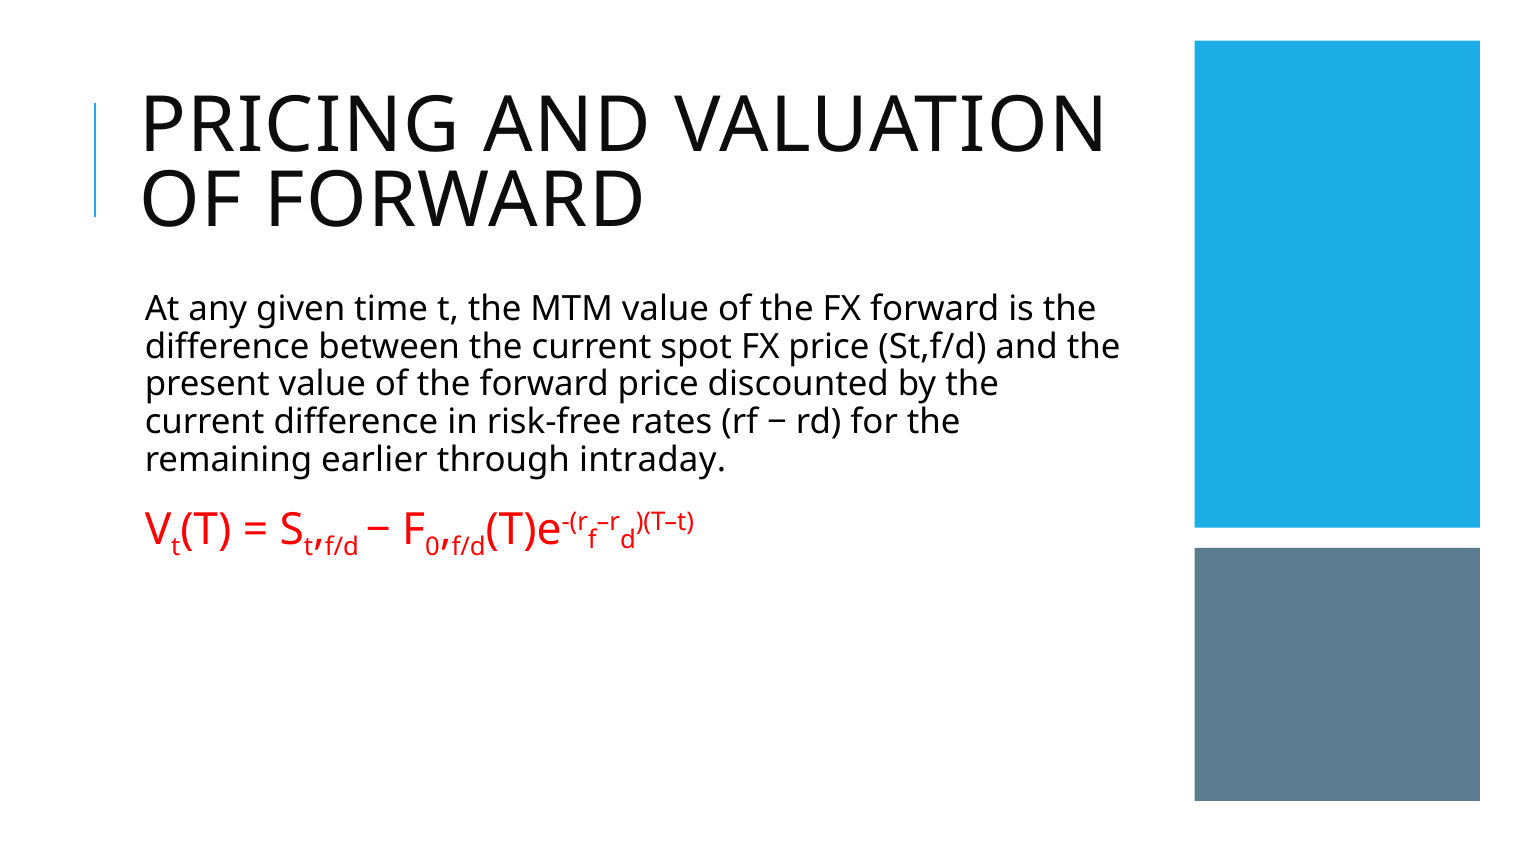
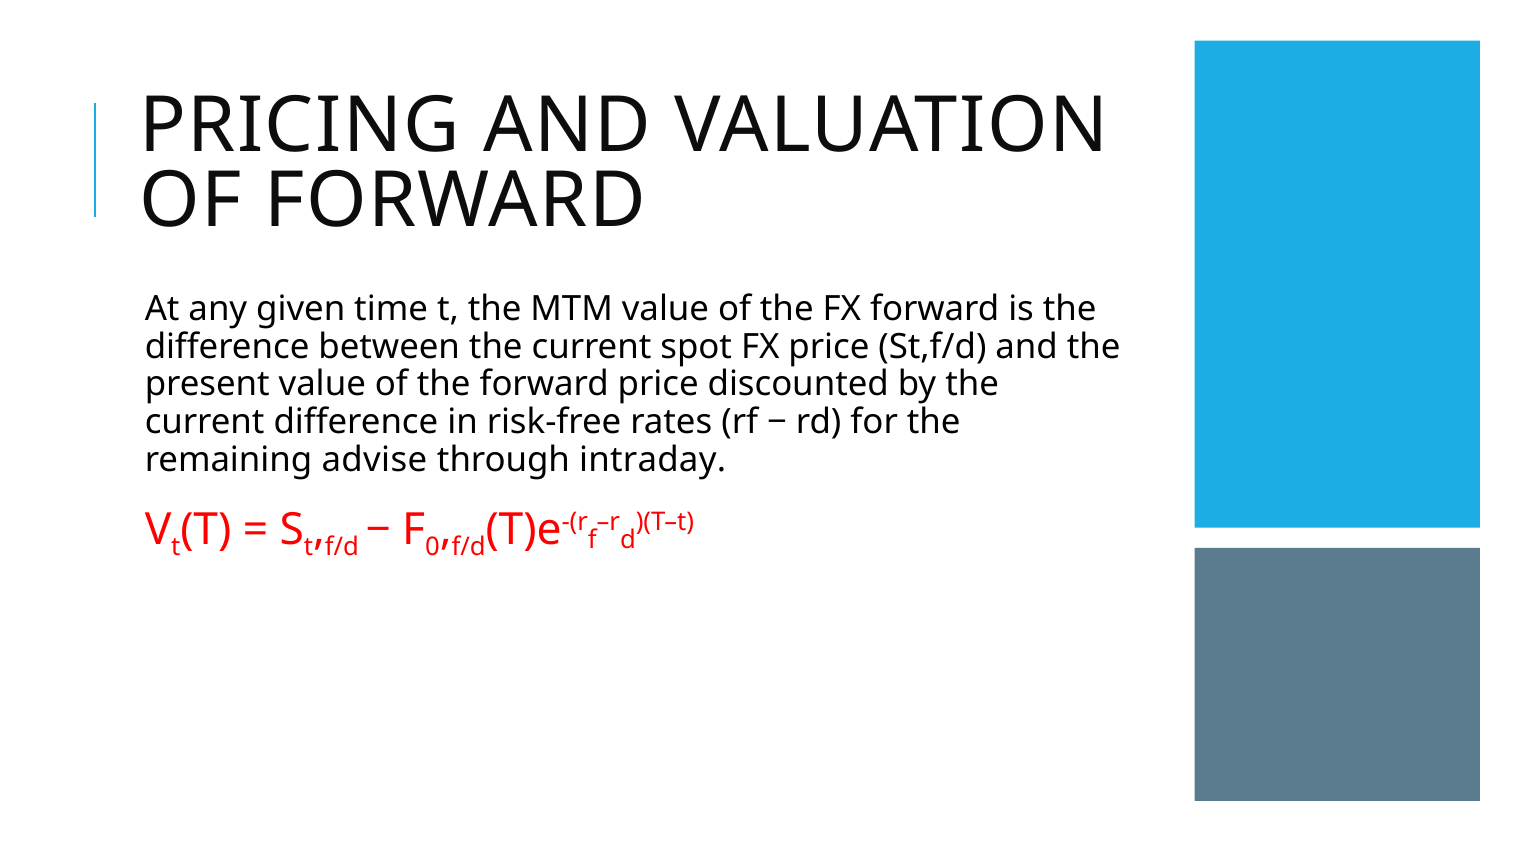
earlier: earlier -> advise (374, 460)
